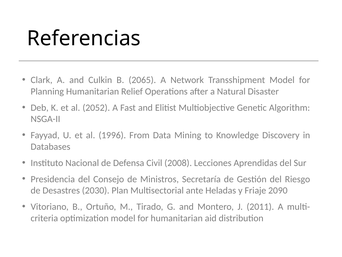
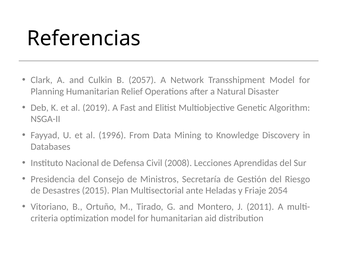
2065: 2065 -> 2057 (142, 80)
2052: 2052 -> 2019 (96, 107)
2030: 2030 -> 2015 (96, 190)
2090: 2090 -> 2054 (278, 190)
